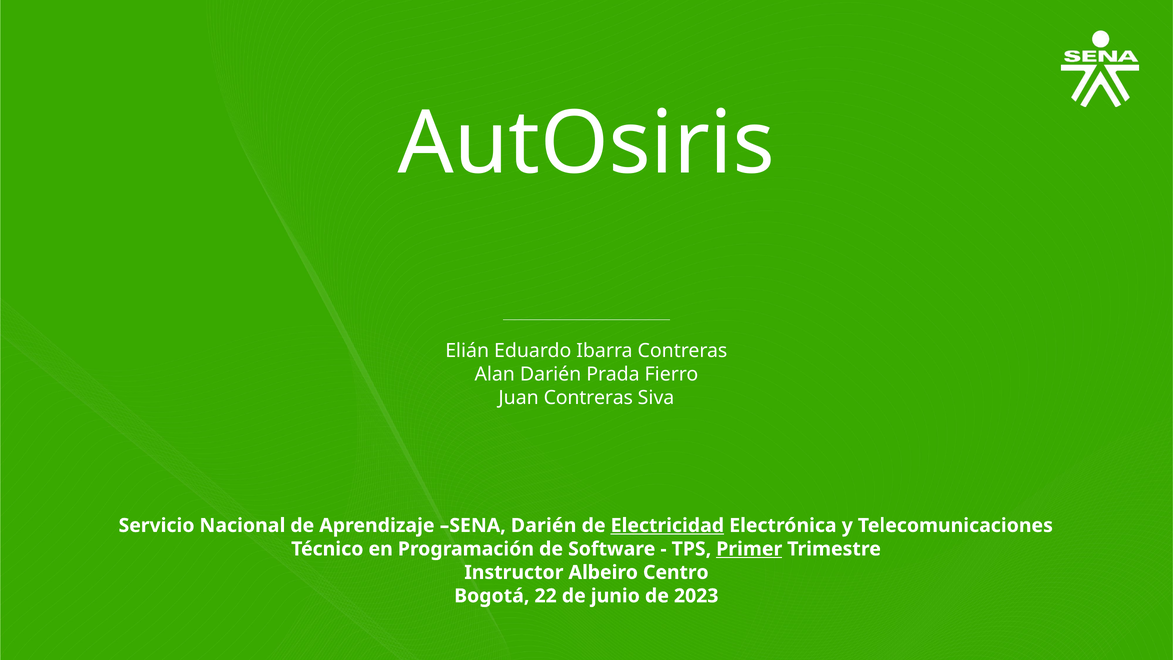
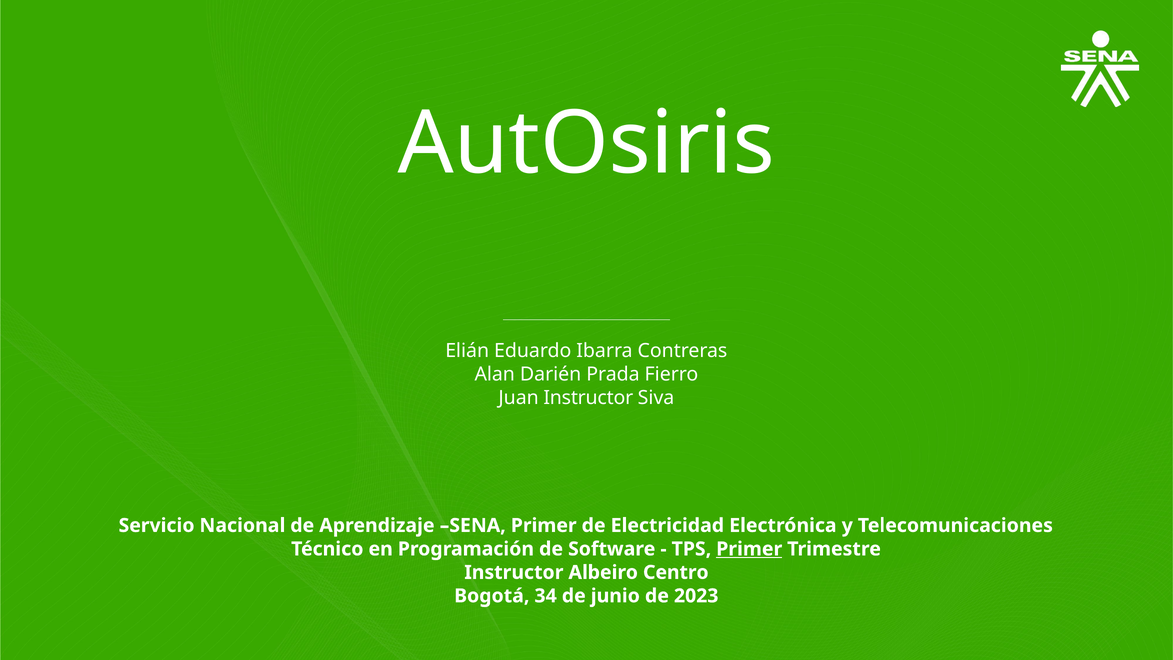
Juan Contreras: Contreras -> Instructor (588, 398)
SENA Darién: Darién -> Primer (544, 525)
Electricidad underline: present -> none (667, 525)
22: 22 -> 34 (546, 596)
